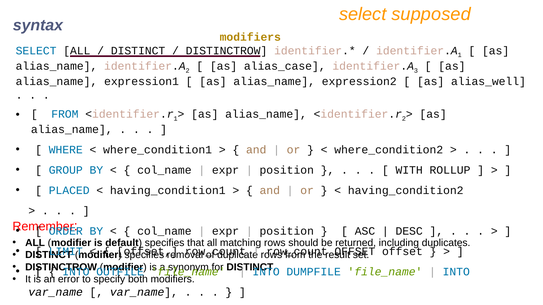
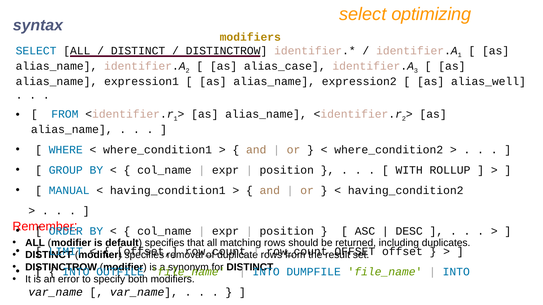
supposed: supposed -> optimizing (431, 14)
PLACED: PLACED -> MANUAL (69, 191)
